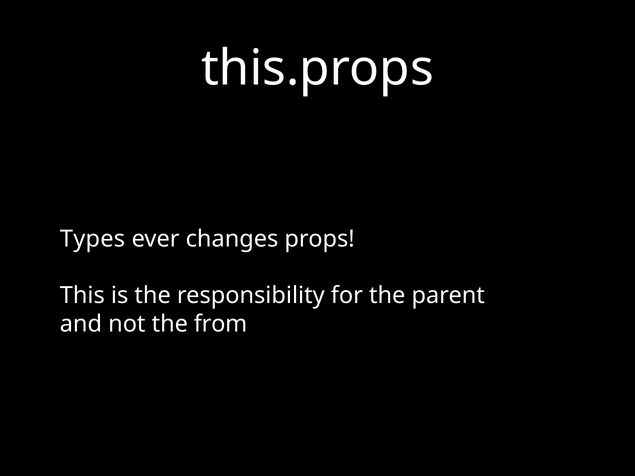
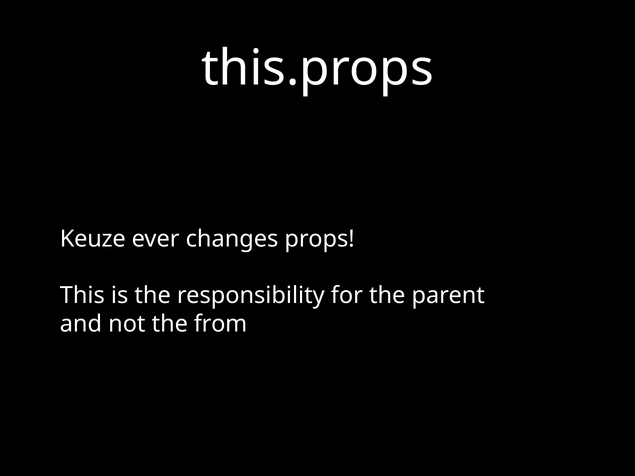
Types: Types -> Keuze (93, 239)
